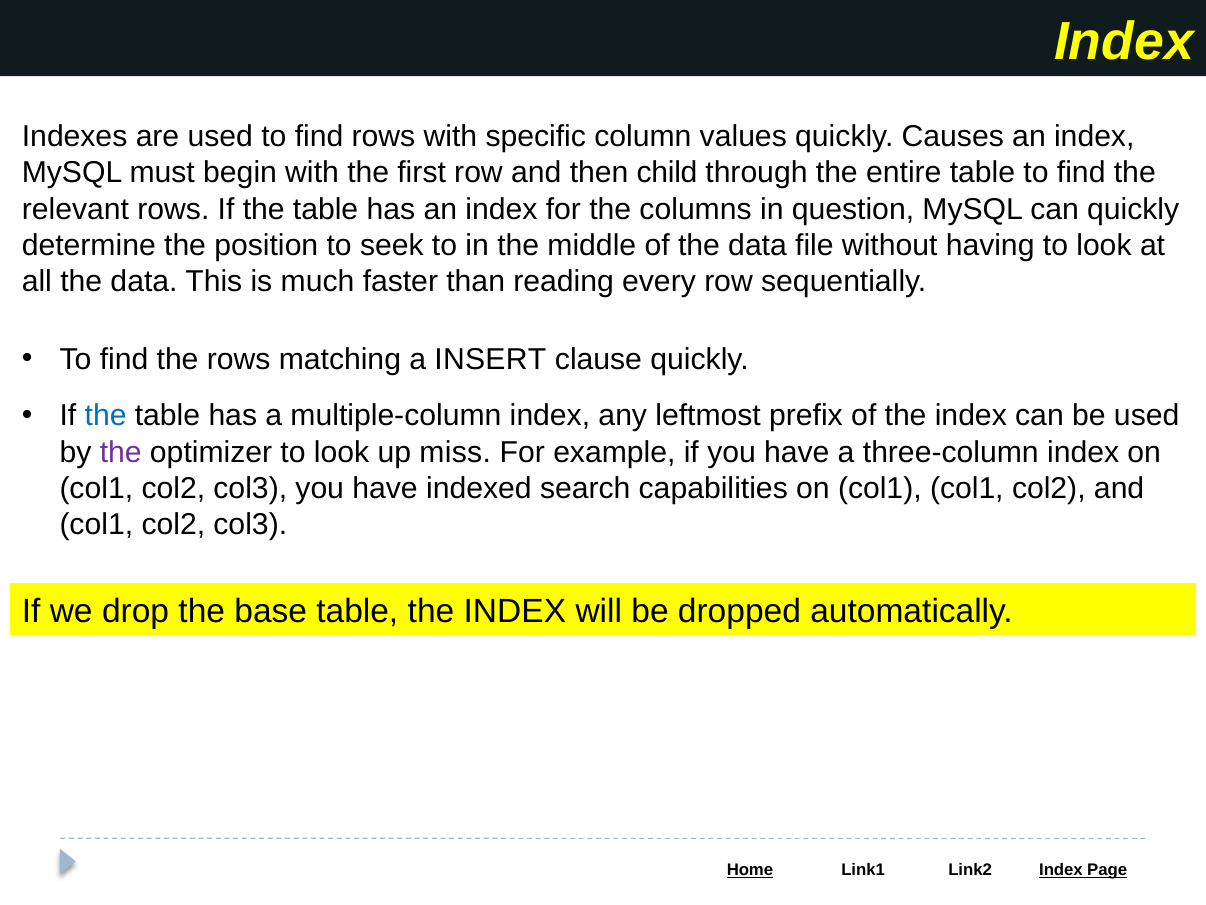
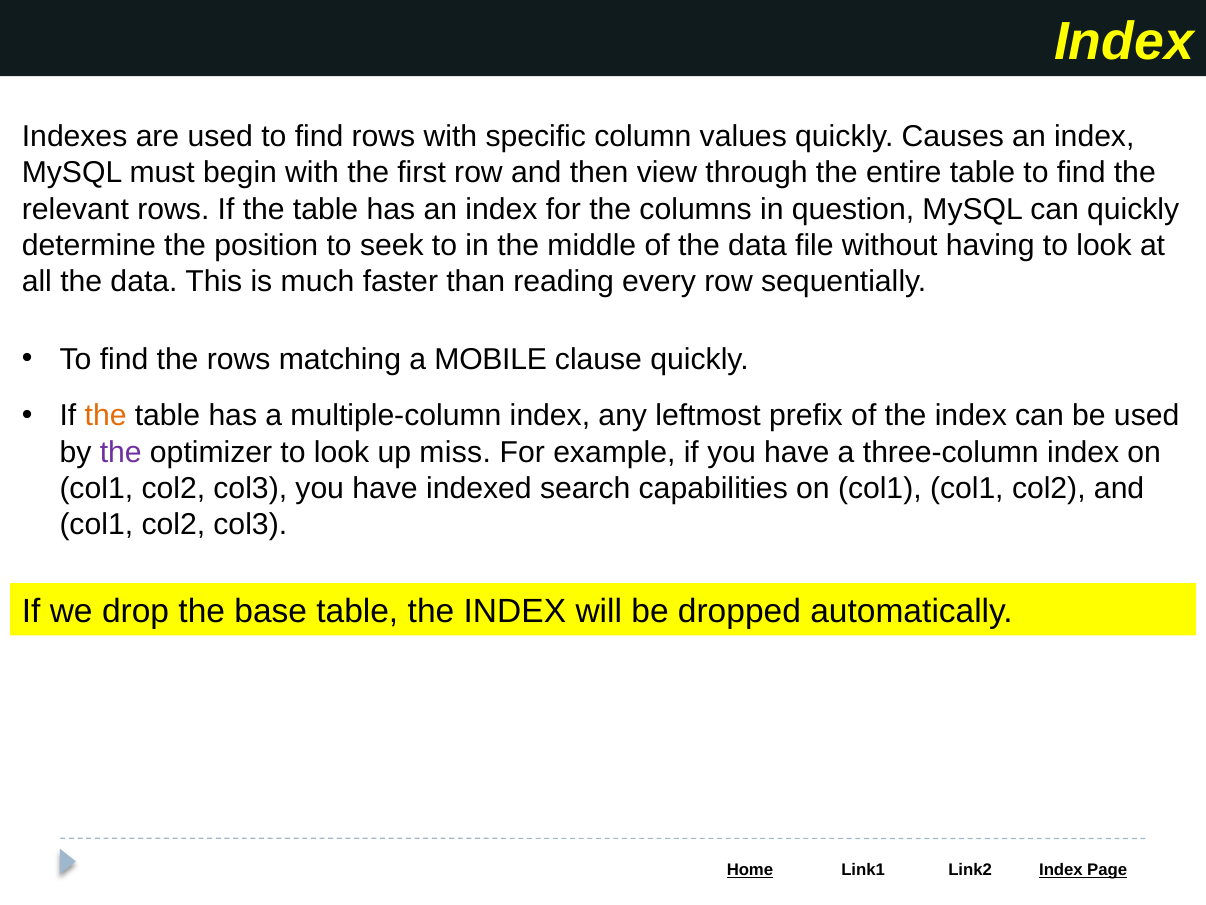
child: child -> view (667, 173)
INSERT: INSERT -> MOBILE (491, 359)
the colour: blue -> orange (106, 416)
